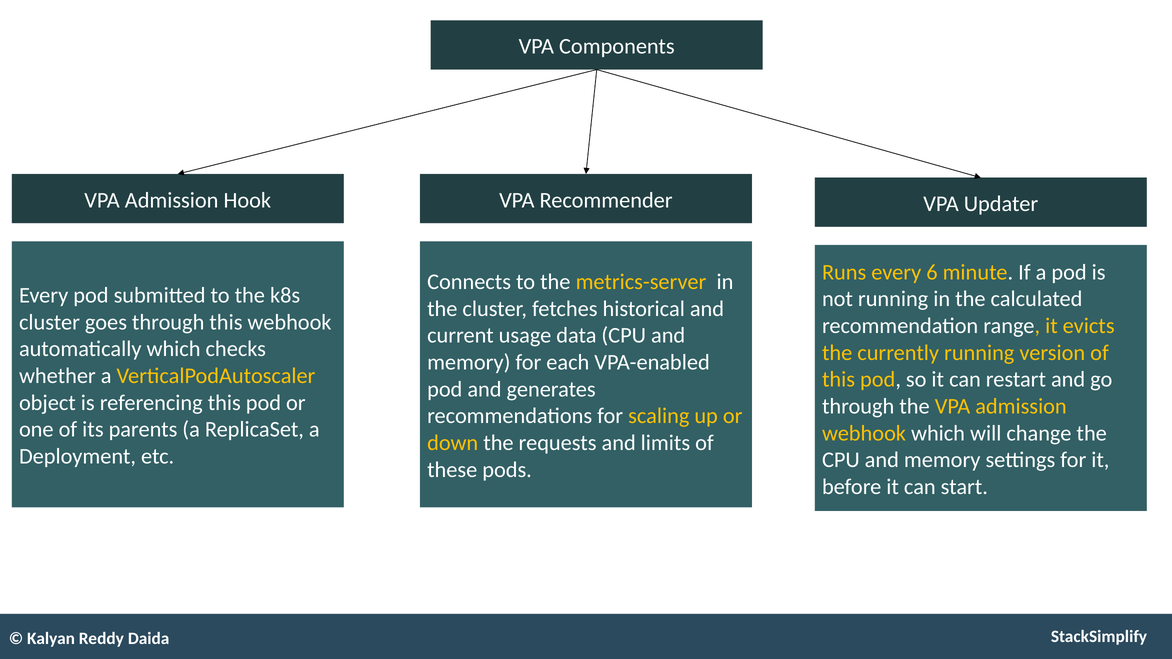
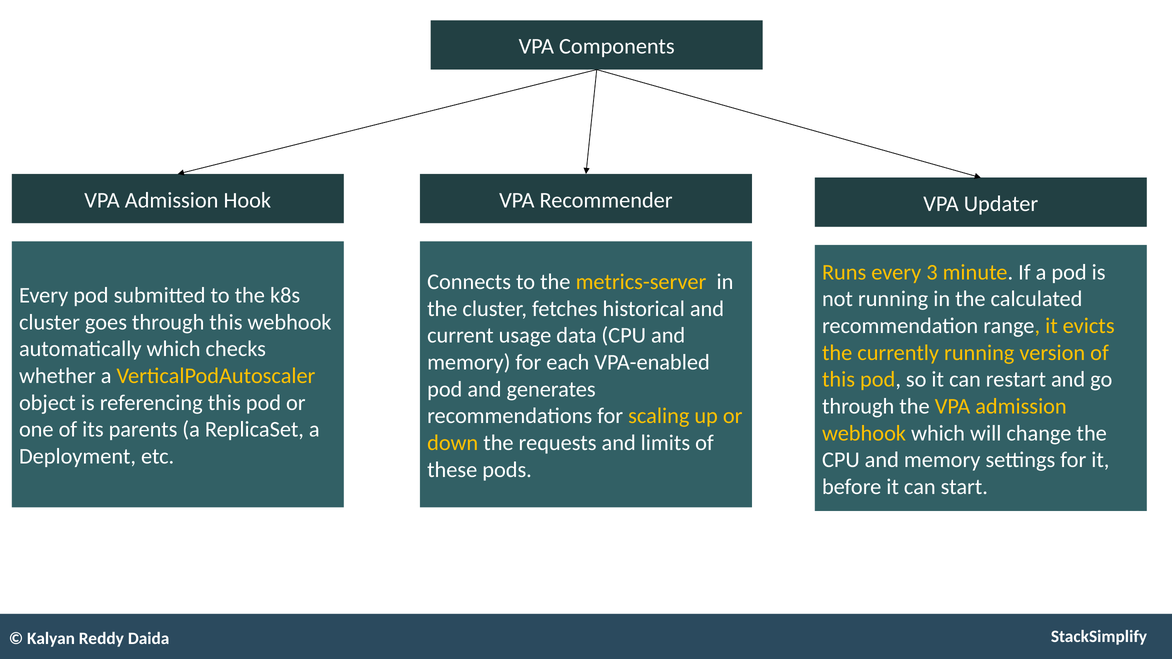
6: 6 -> 3 (932, 272)
